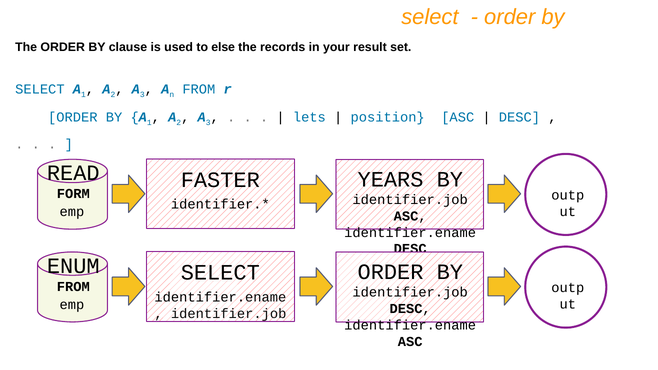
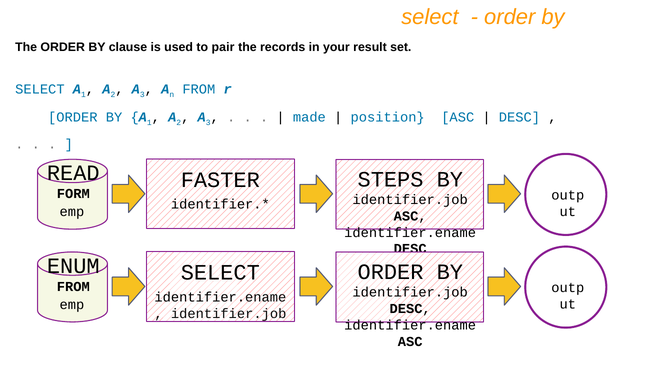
else: else -> pair (223, 47)
lets: lets -> made (309, 117)
YEARS: YEARS -> STEPS (391, 179)
